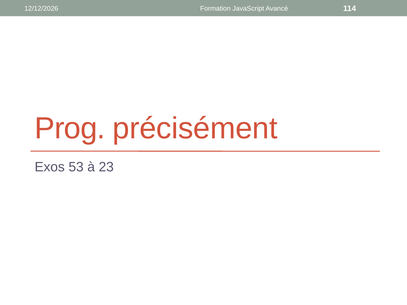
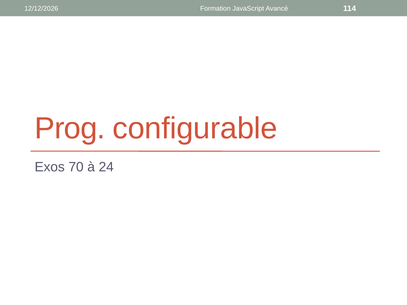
précisément: précisément -> configurable (195, 129)
53: 53 -> 70 (76, 167)
23: 23 -> 24 (106, 167)
